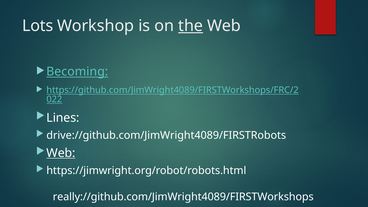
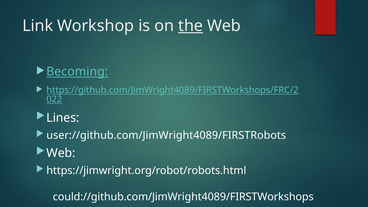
Lots: Lots -> Link (38, 26)
drive://github.com/JimWright4089/FIRSTRobots: drive://github.com/JimWright4089/FIRSTRobots -> user://github.com/JimWright4089/FIRSTRobots (166, 135)
Web underline: present -> none (61, 153)
really://github.com/JimWright4089/FIRSTWorkshops: really://github.com/JimWright4089/FIRSTWorkshops -> could://github.com/JimWright4089/FIRSTWorkshops (183, 197)
